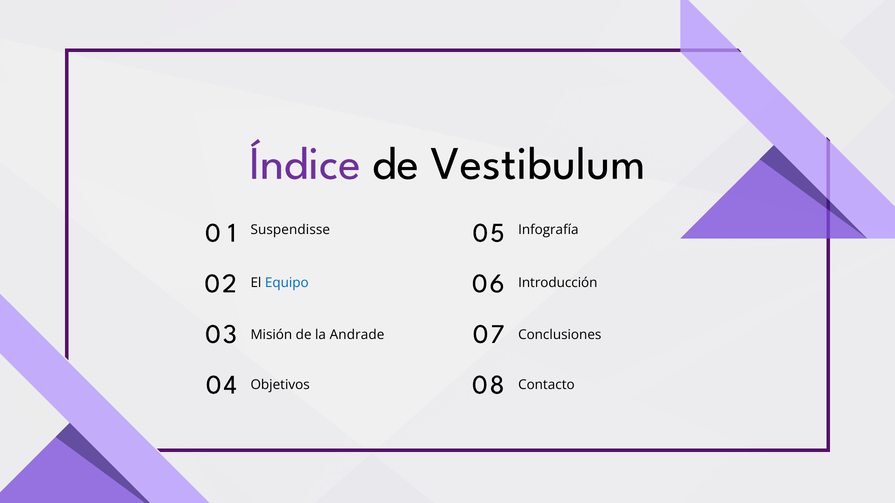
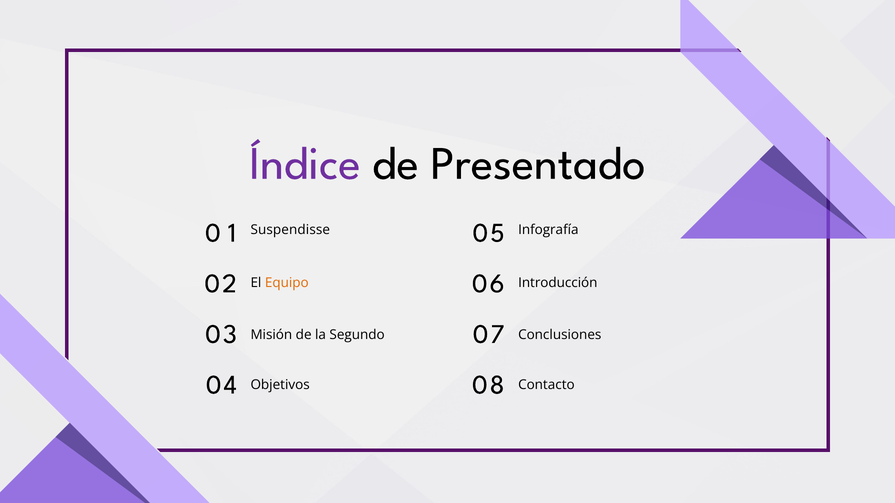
Vestibulum: Vestibulum -> Presentado (538, 164)
Equipo colour: blue -> orange (287, 283)
Andrade: Andrade -> Segundo (357, 335)
